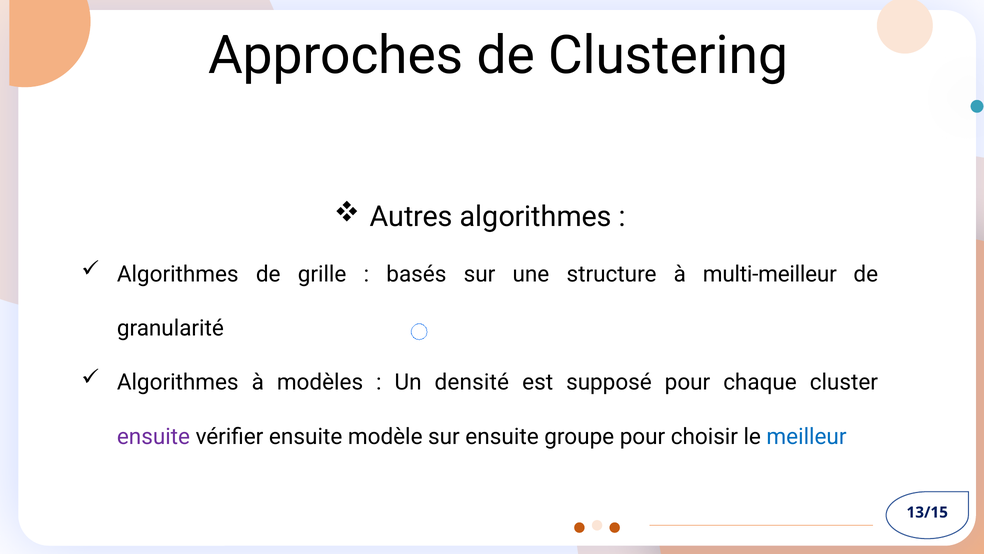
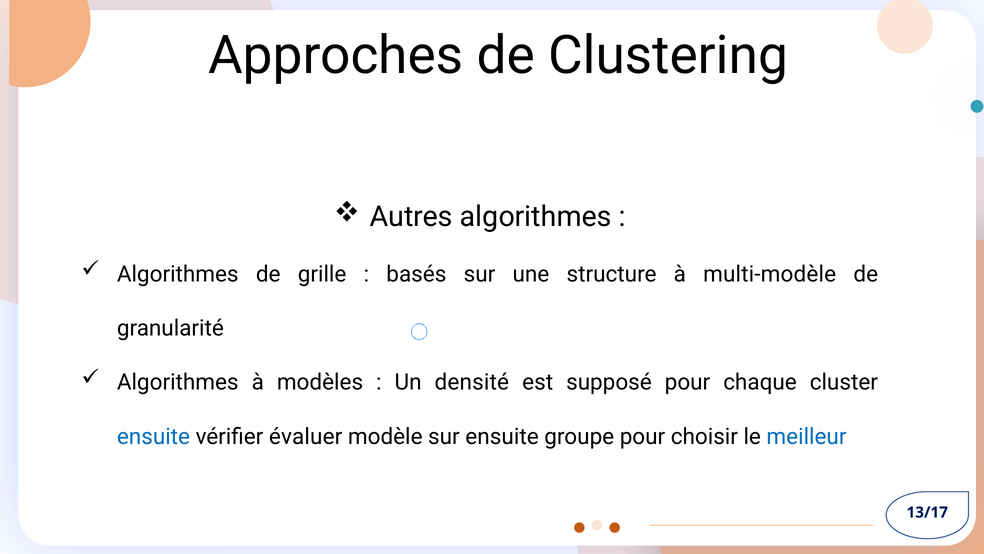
multi-meilleur: multi-meilleur -> multi-modèle (770, 274)
ensuite colour: purple -> blue (153, 436)
vérifier ensuite: ensuite -> évaluer (306, 436)
13/15: 13/15 -> 13/17 (927, 512)
